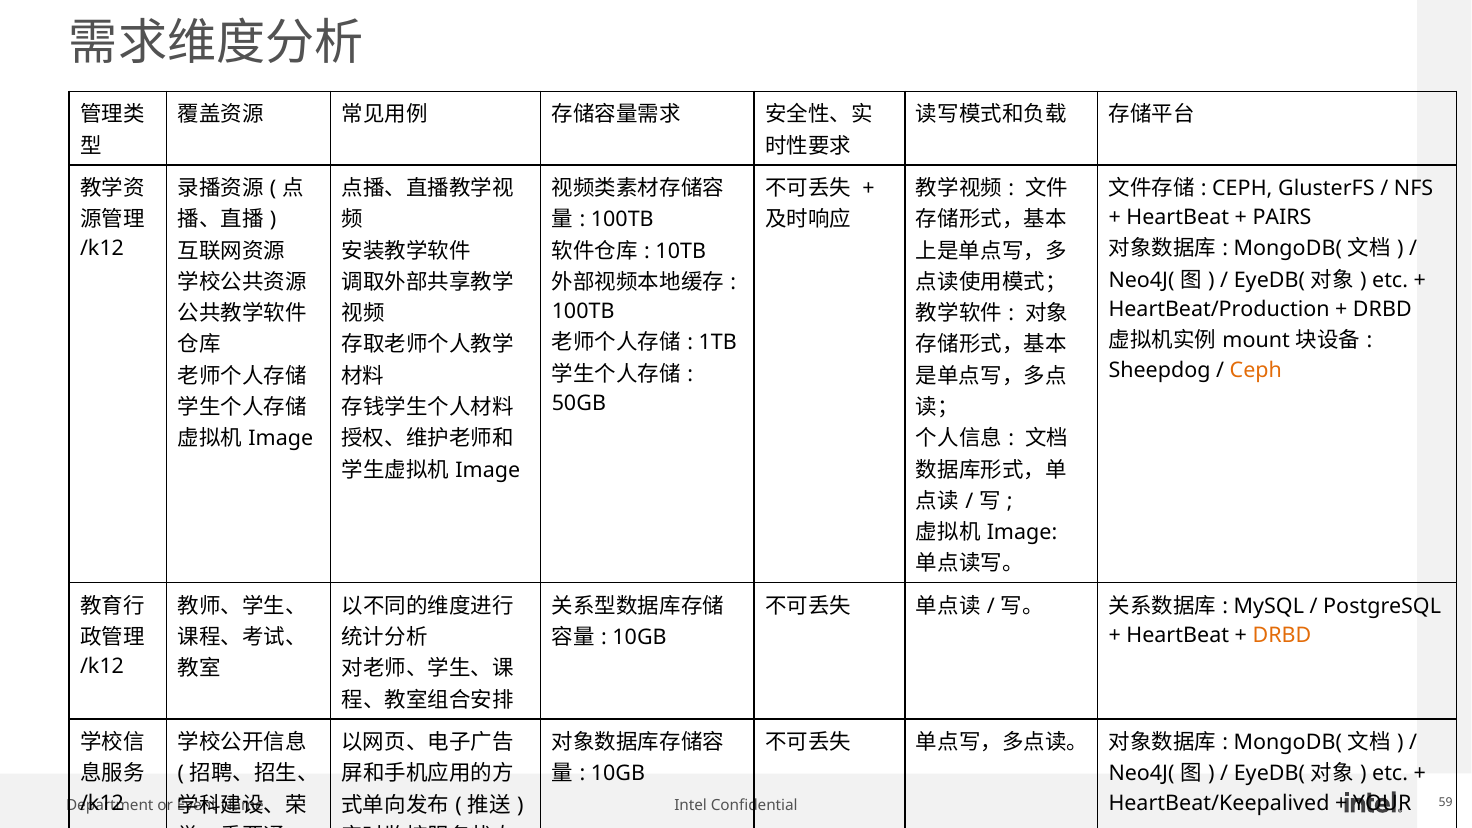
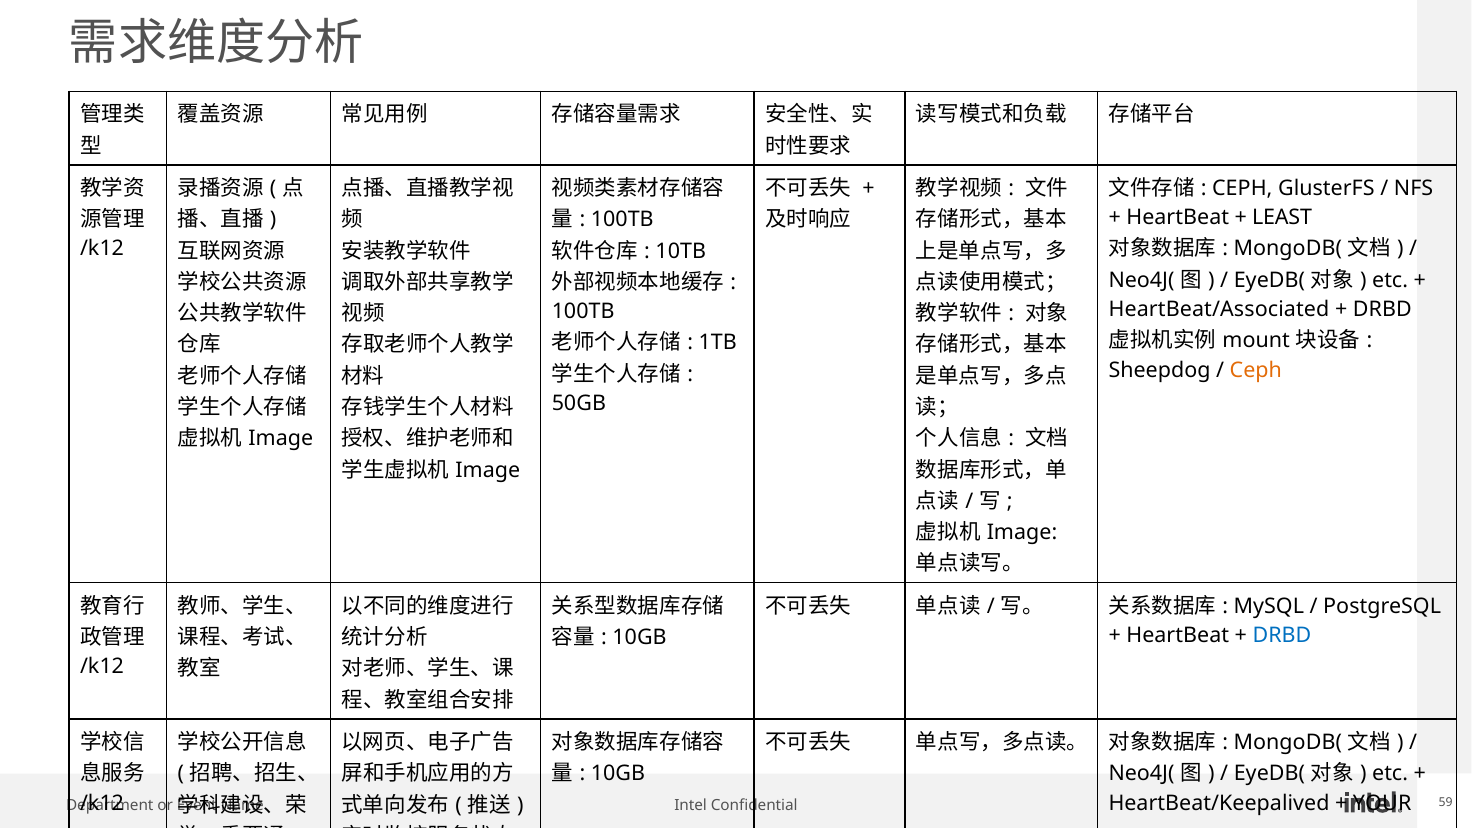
PAIRS: PAIRS -> LEAST (1282, 218)
HeartBeat/Production: HeartBeat/Production -> HeartBeat/Associated (1219, 309)
DRBD colour: orange -> blue (1282, 635)
